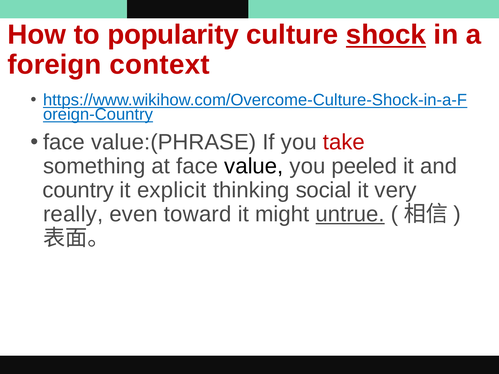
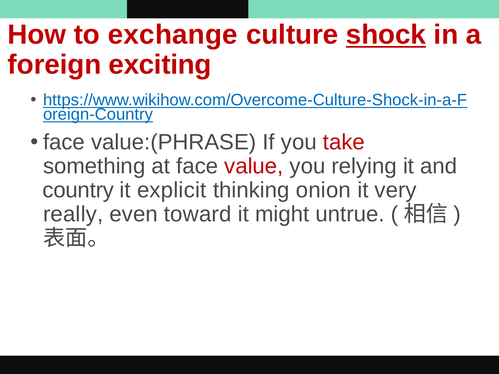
popularity: popularity -> exchange (173, 35)
context: context -> exciting (160, 65)
value colour: black -> red (254, 166)
peeled: peeled -> relying (364, 166)
social: social -> onion (323, 190)
untrue underline: present -> none (350, 214)
